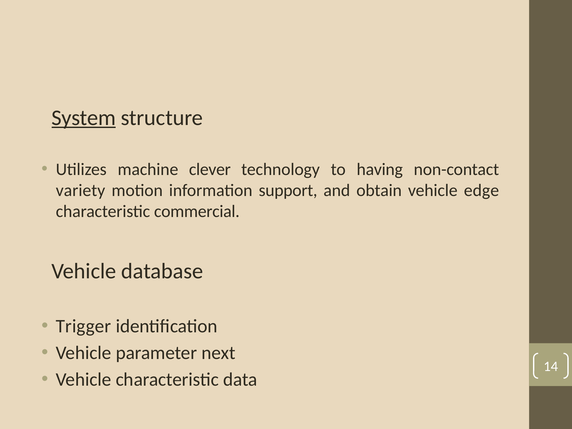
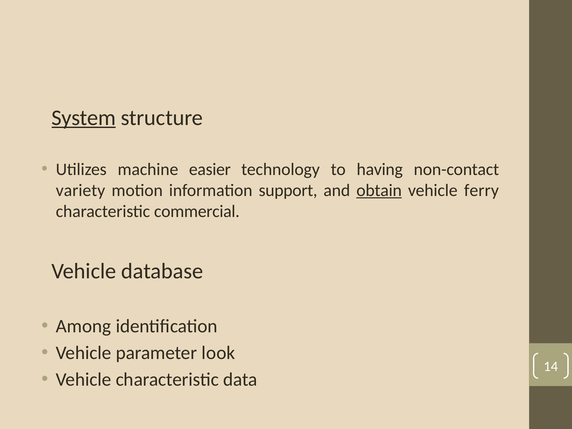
clever: clever -> easier (210, 169)
obtain underline: none -> present (379, 190)
edge: edge -> ferry (481, 190)
Trigger: Trigger -> Among (84, 326)
next: next -> look (218, 353)
